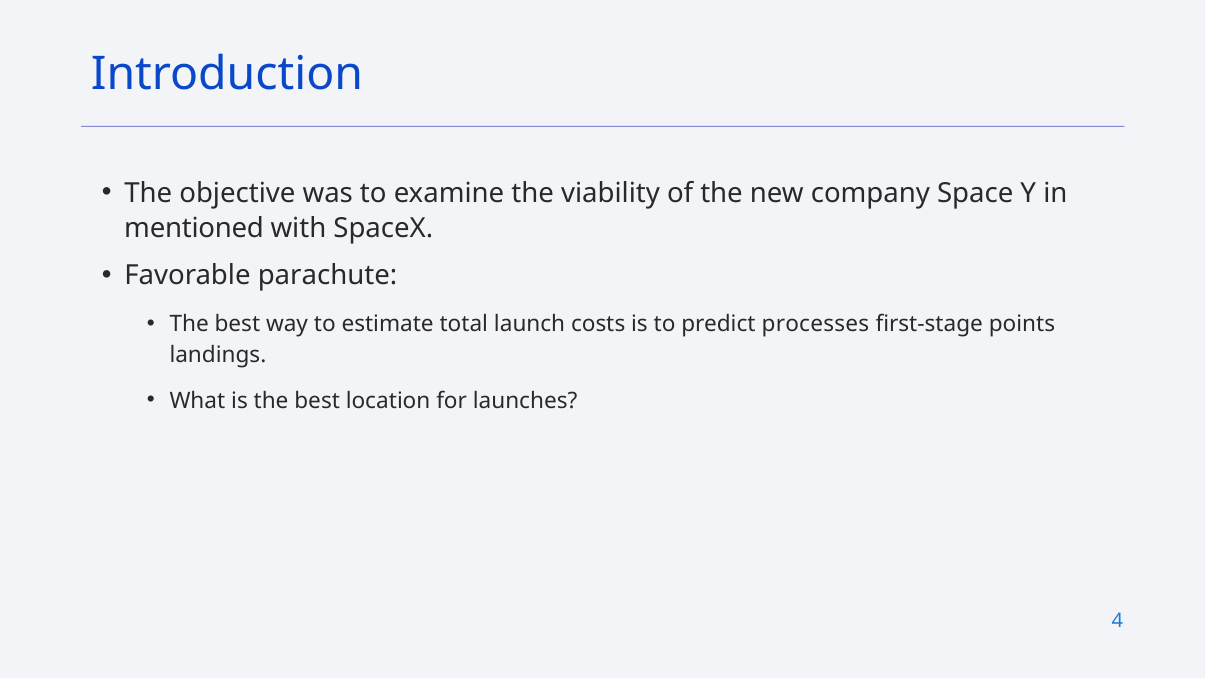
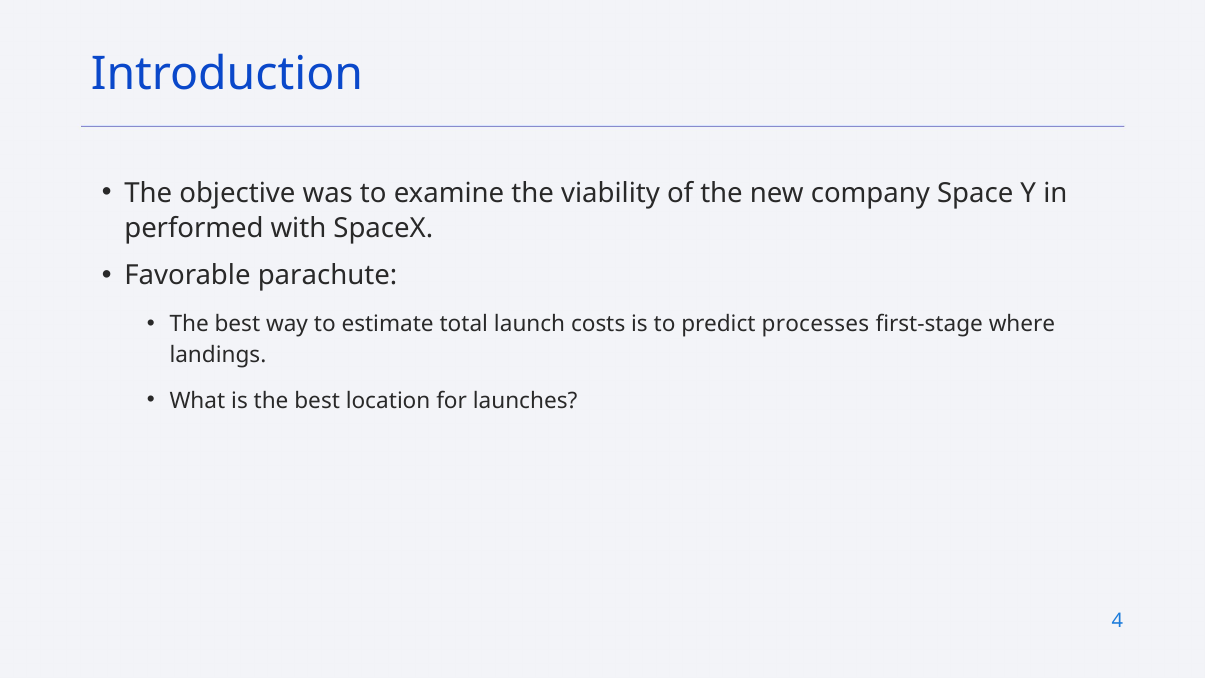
mentioned: mentioned -> performed (194, 229)
points: points -> where (1022, 324)
